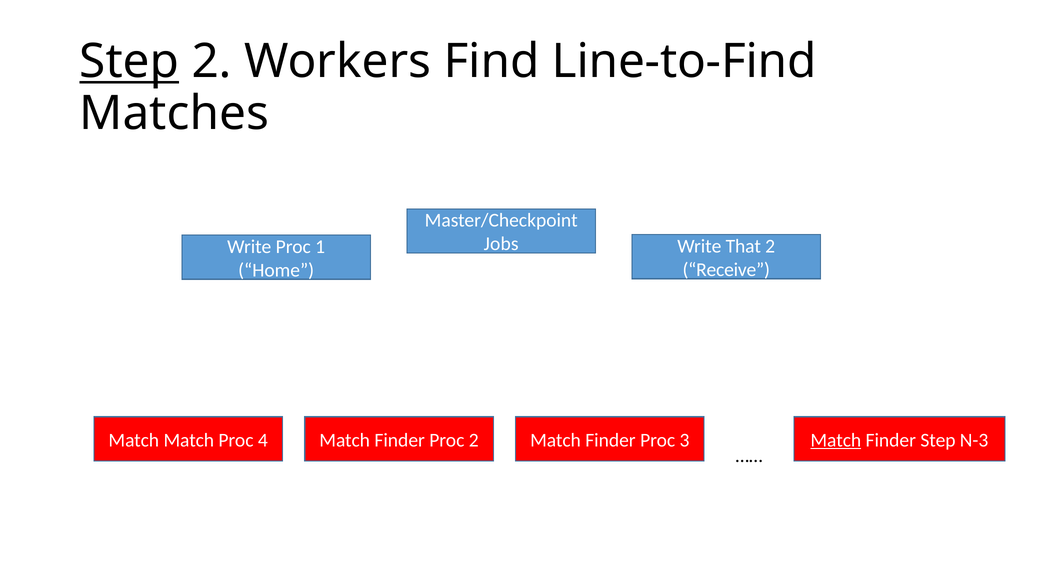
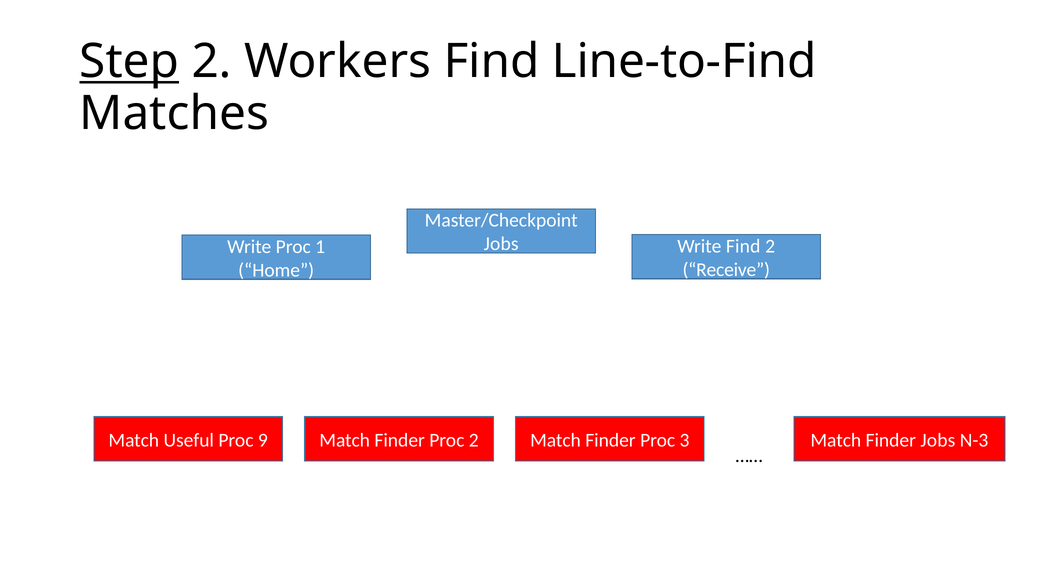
Write That: That -> Find (743, 246)
Match Match: Match -> Useful (189, 440)
4: 4 -> 9 (263, 440)
Match underline: present -> none (836, 440)
Finder Step: Step -> Jobs (938, 440)
